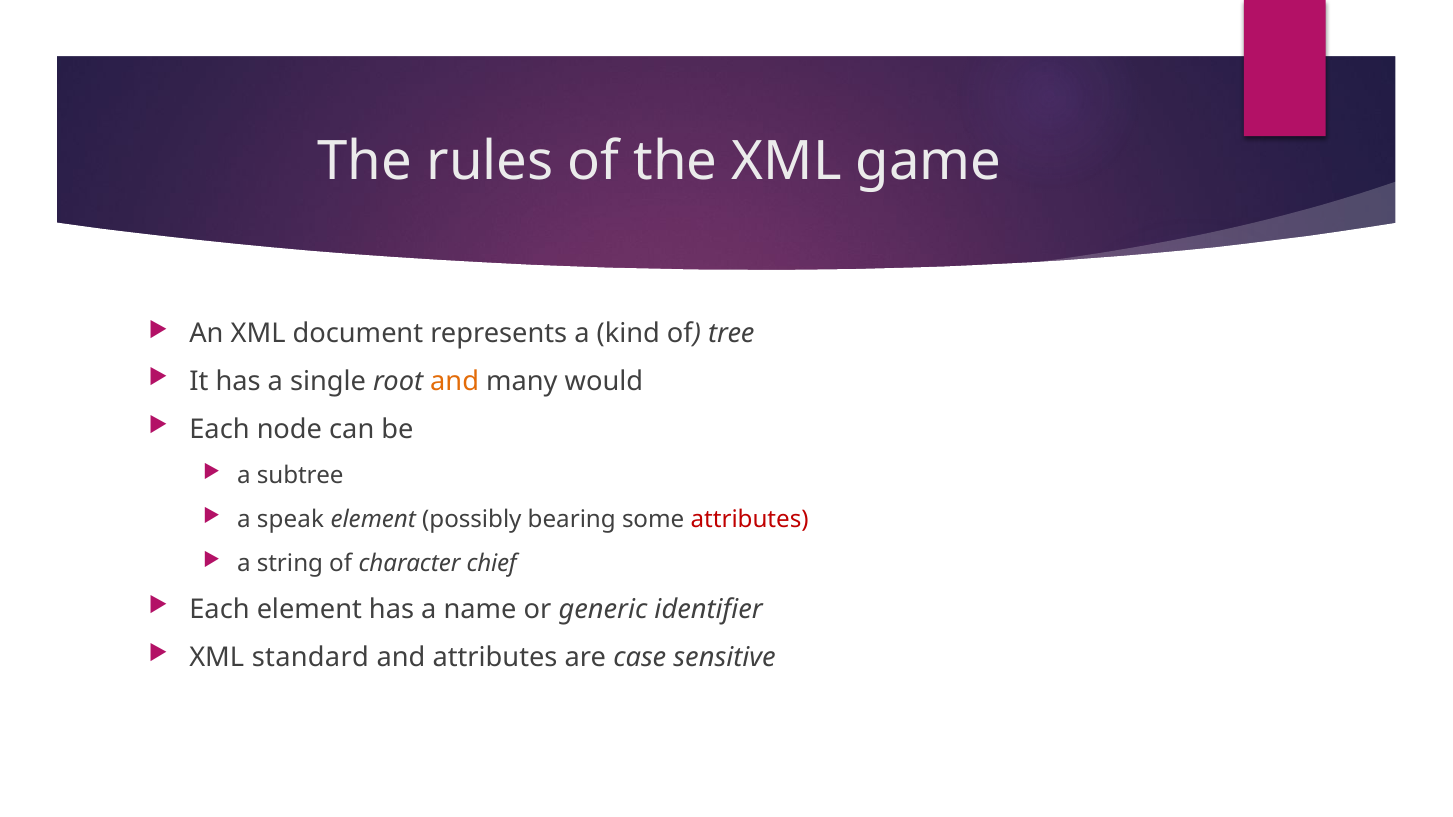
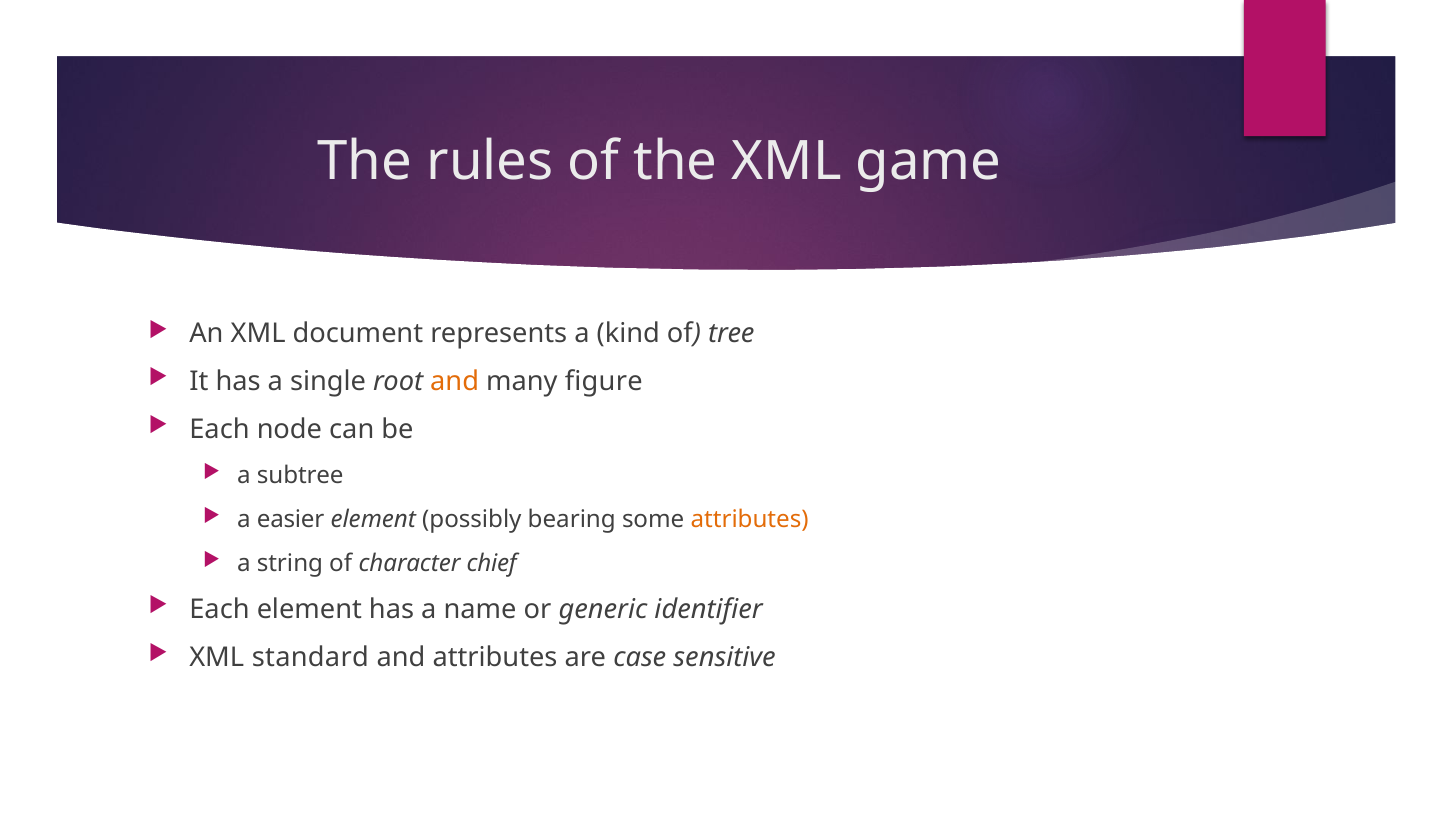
would: would -> figure (604, 382)
speak: speak -> easier (291, 520)
attributes colour: red -> orange (750, 520)
